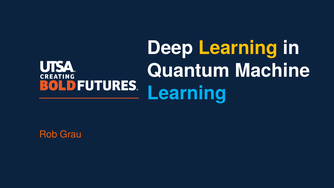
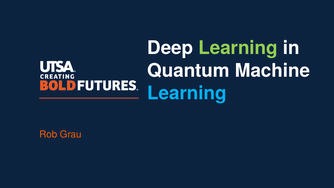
Learning colour: yellow -> light green (238, 48)
